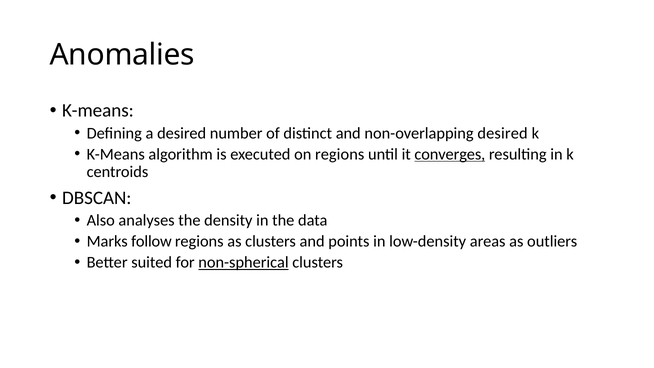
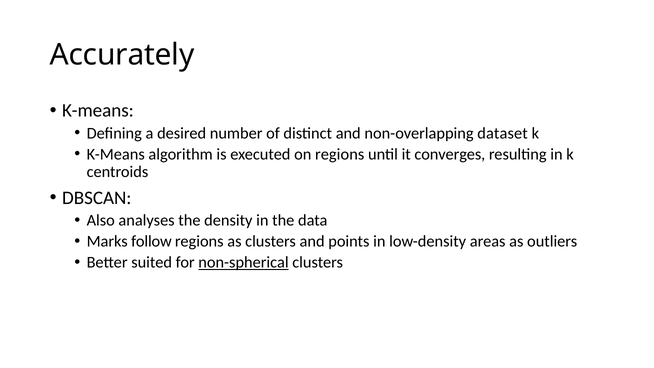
Anomalies: Anomalies -> Accurately (122, 55)
non-overlapping desired: desired -> dataset (503, 133)
converges underline: present -> none (450, 154)
